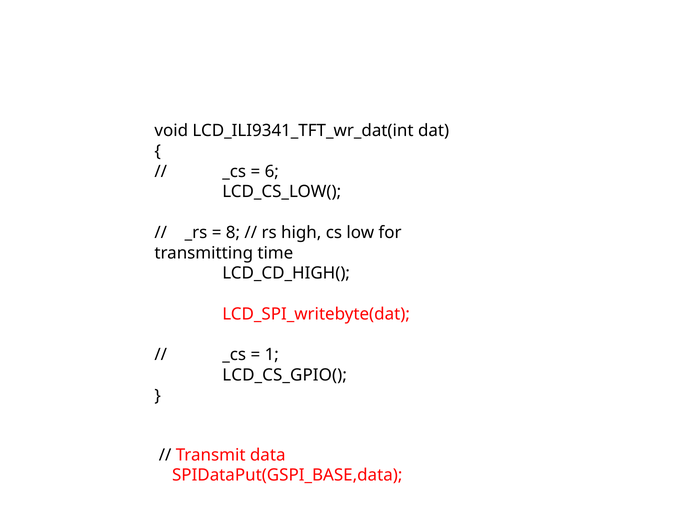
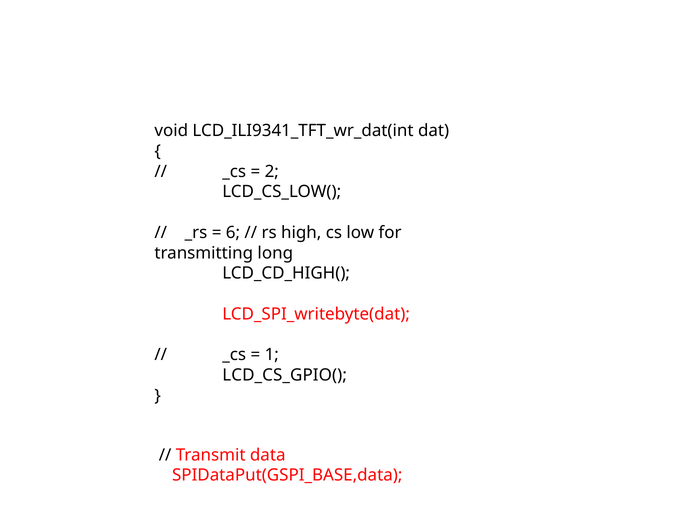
6: 6 -> 2 (272, 172)
8: 8 -> 6 (233, 233)
time: time -> long (275, 253)
